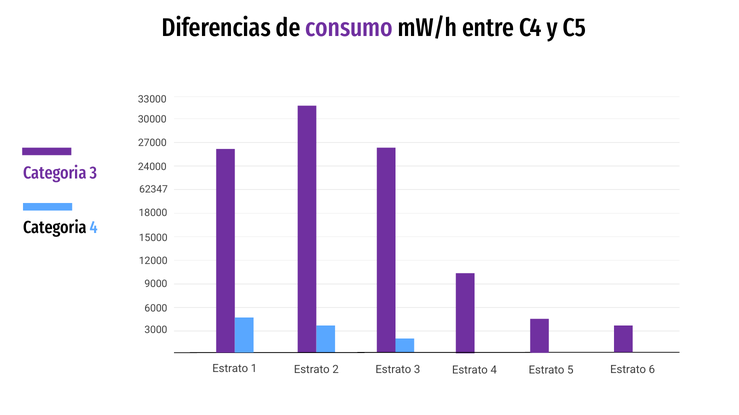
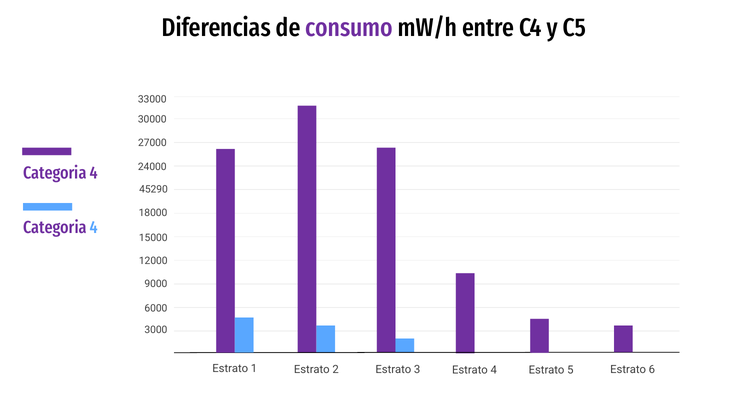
3: 3 -> 4 (94, 173)
62347: 62347 -> 45290 (154, 190)
Categoria colour: black -> purple (55, 228)
